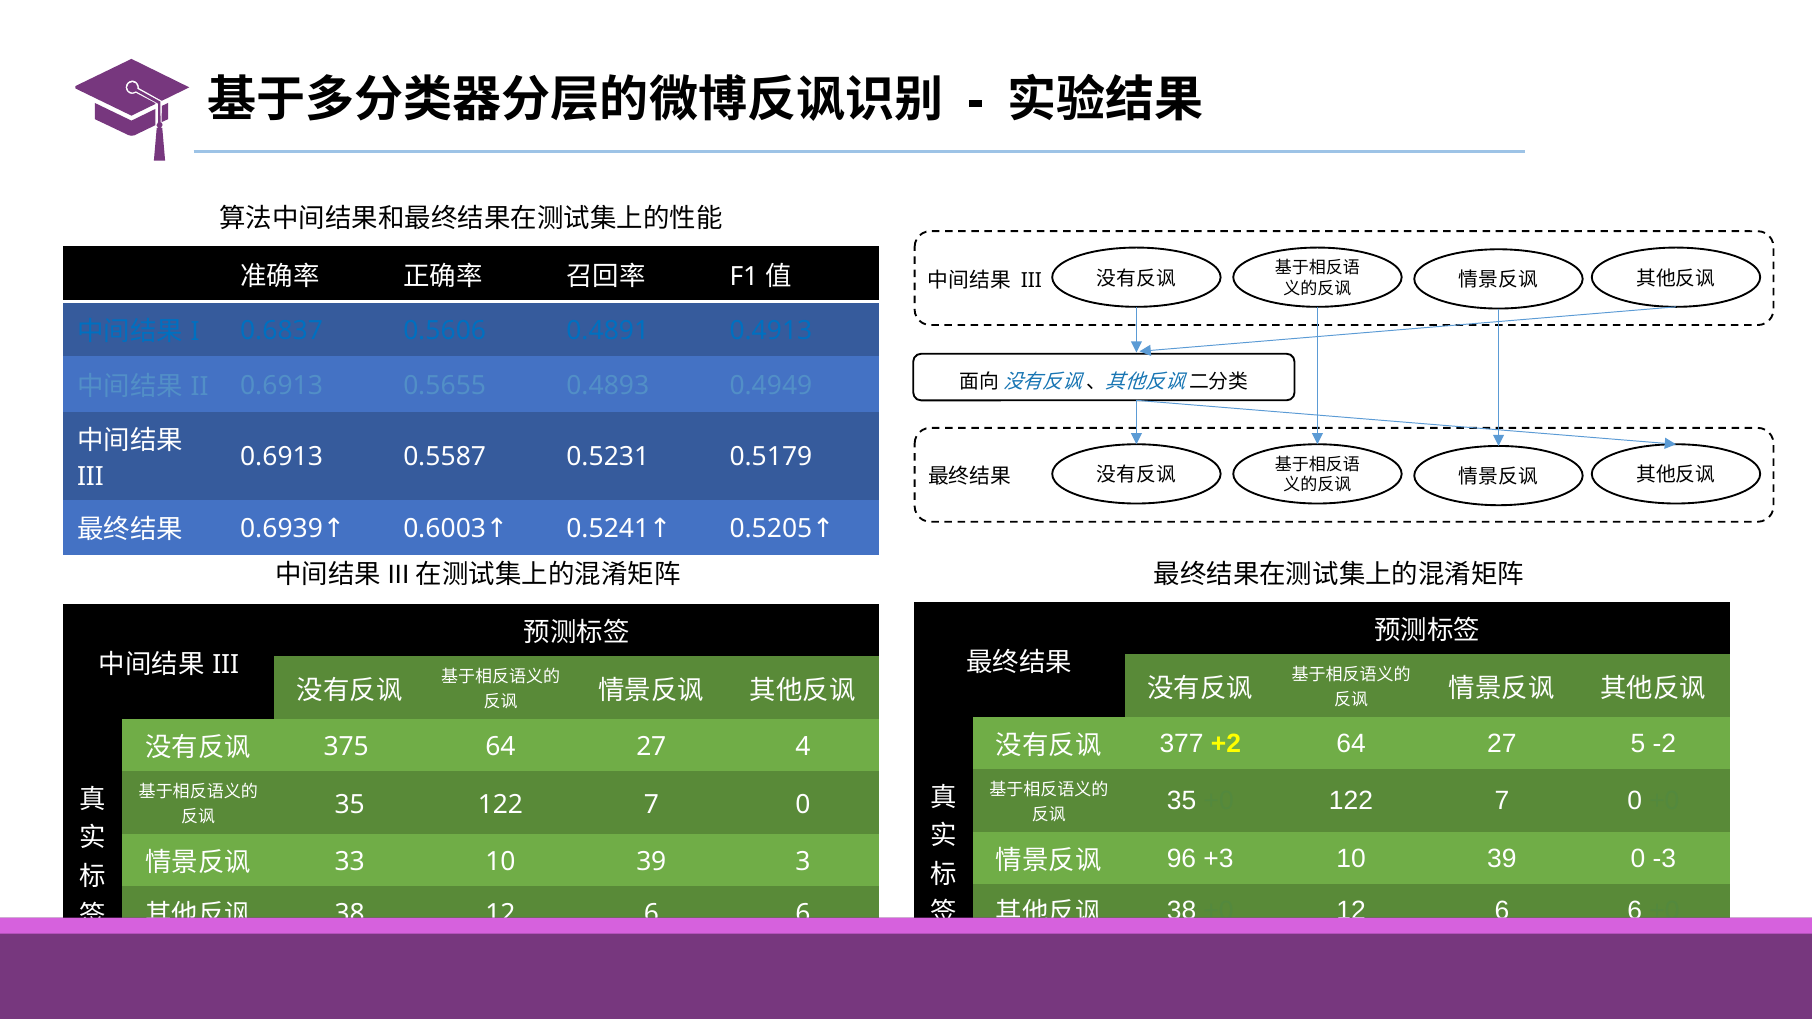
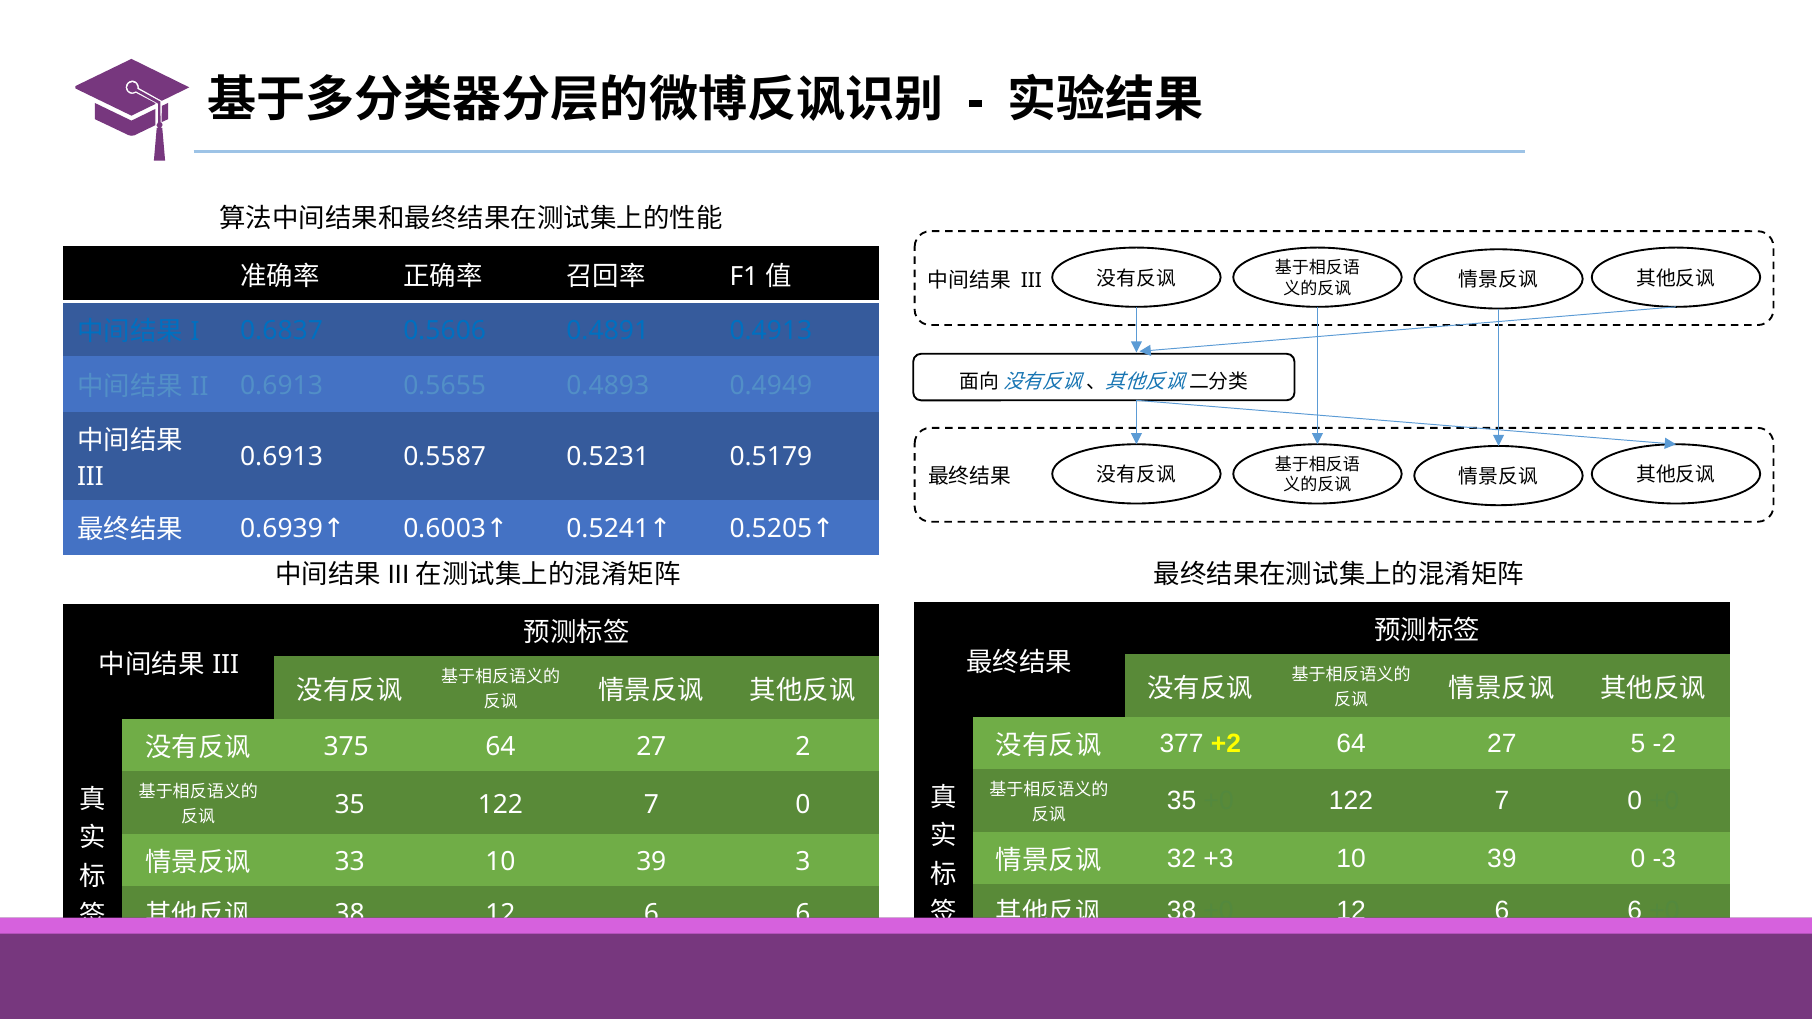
4: 4 -> 2 (803, 747)
96: 96 -> 32 (1181, 859)
